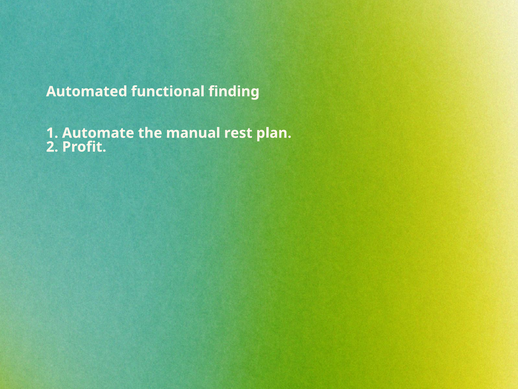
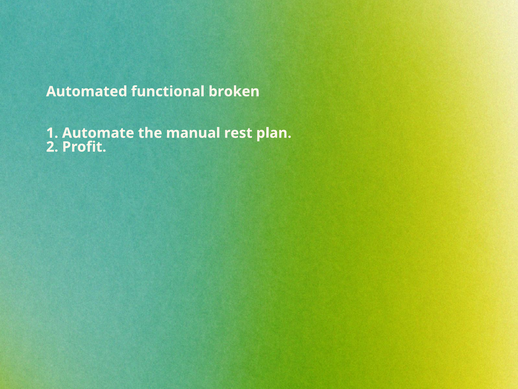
finding: finding -> broken (234, 91)
